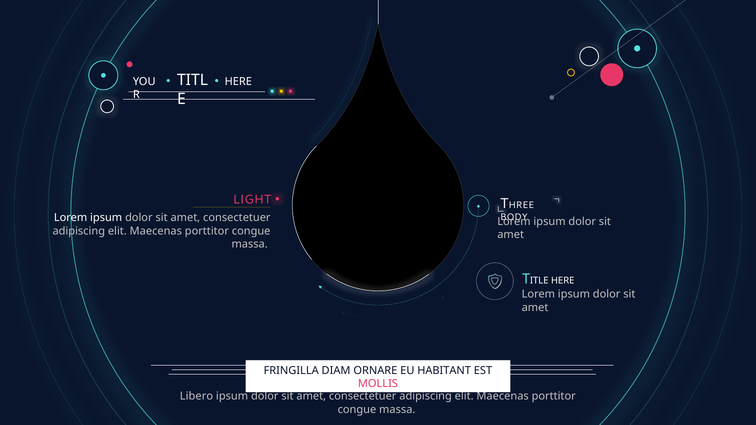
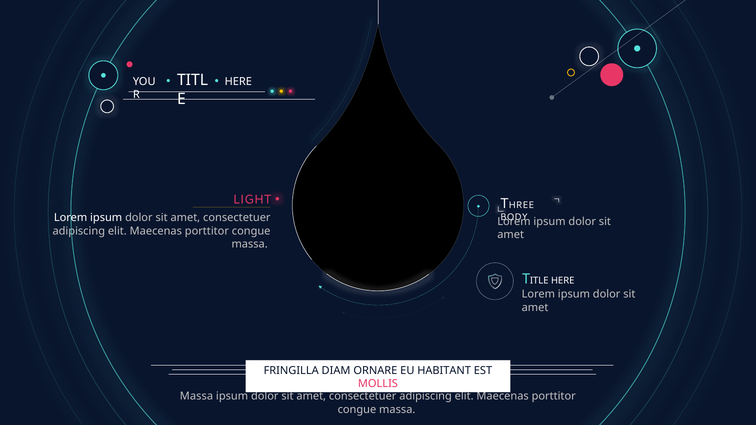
Libero: Libero -> Massa (196, 396)
